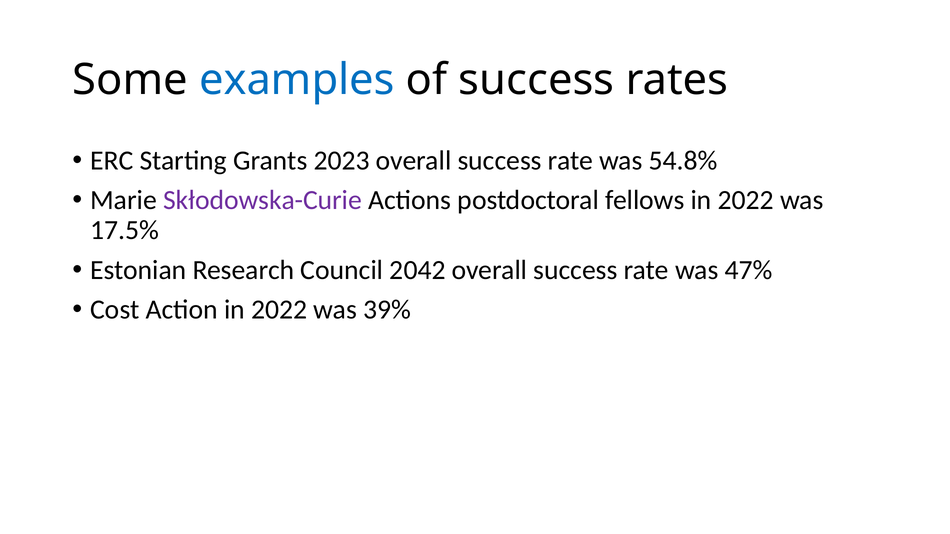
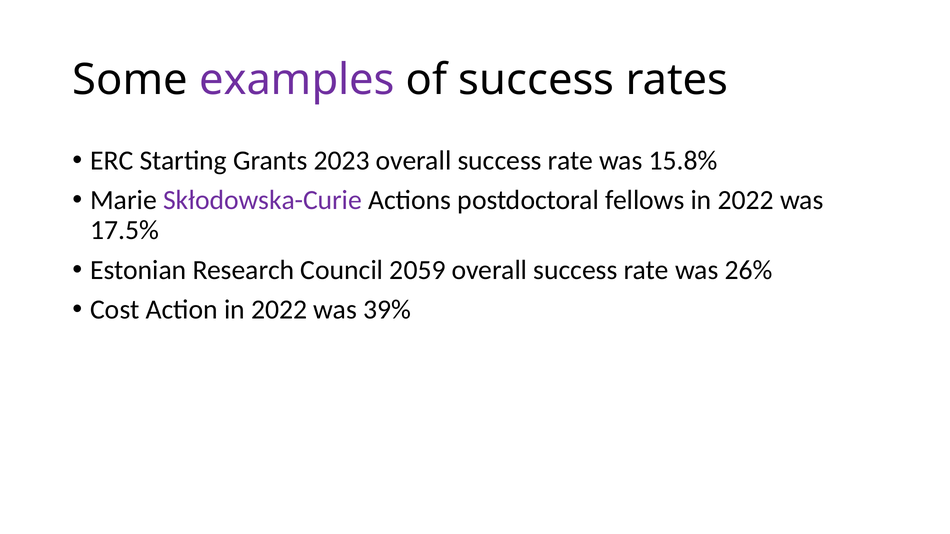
examples colour: blue -> purple (297, 80)
54.8%: 54.8% -> 15.8% (683, 161)
2042: 2042 -> 2059 (418, 270)
47%: 47% -> 26% (749, 270)
